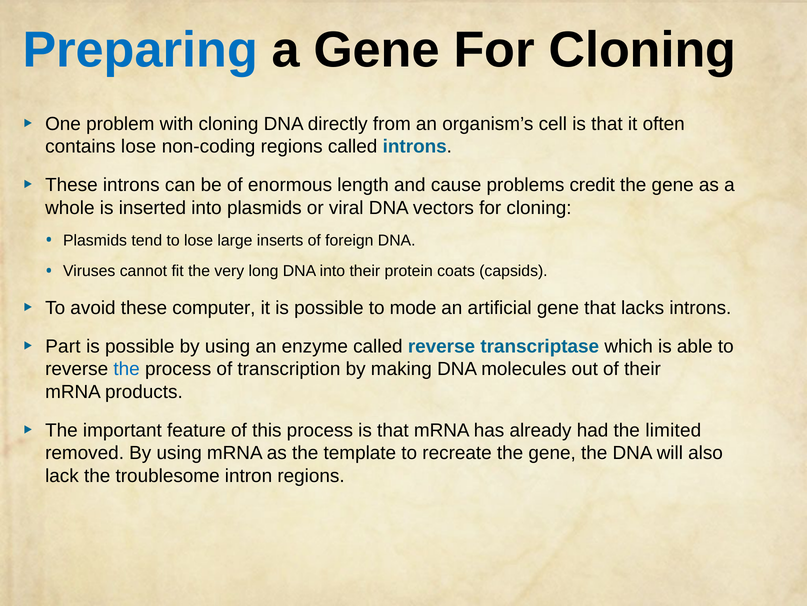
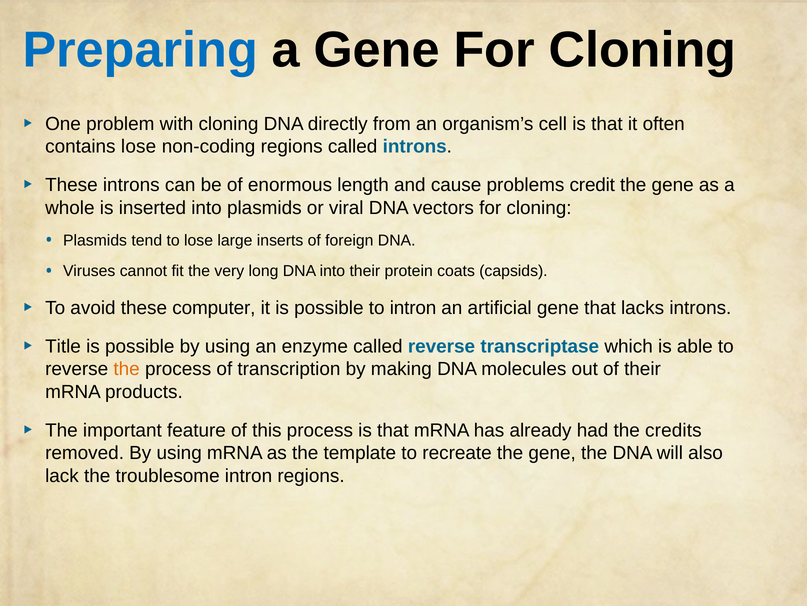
to mode: mode -> intron (413, 308)
Part: Part -> Title (63, 346)
the colour: blue -> orange (127, 369)
limited: limited -> credits (673, 430)
